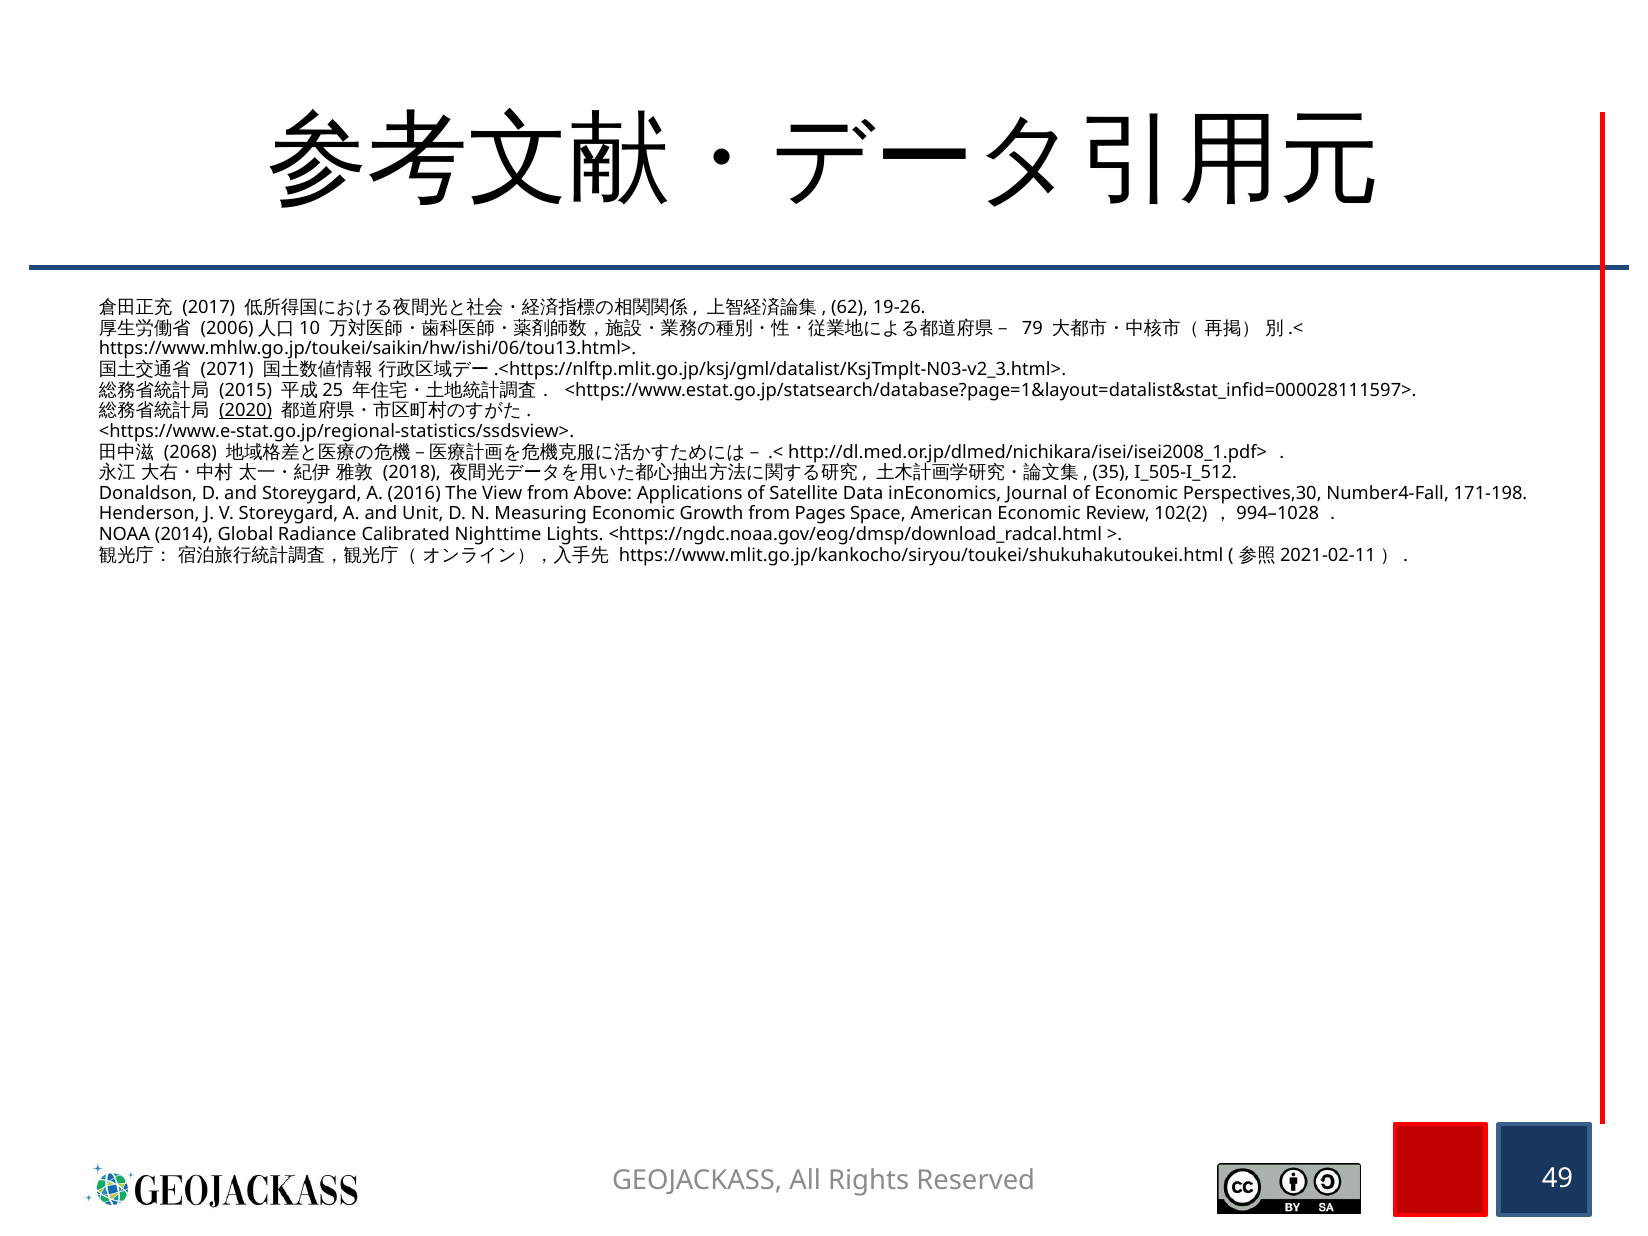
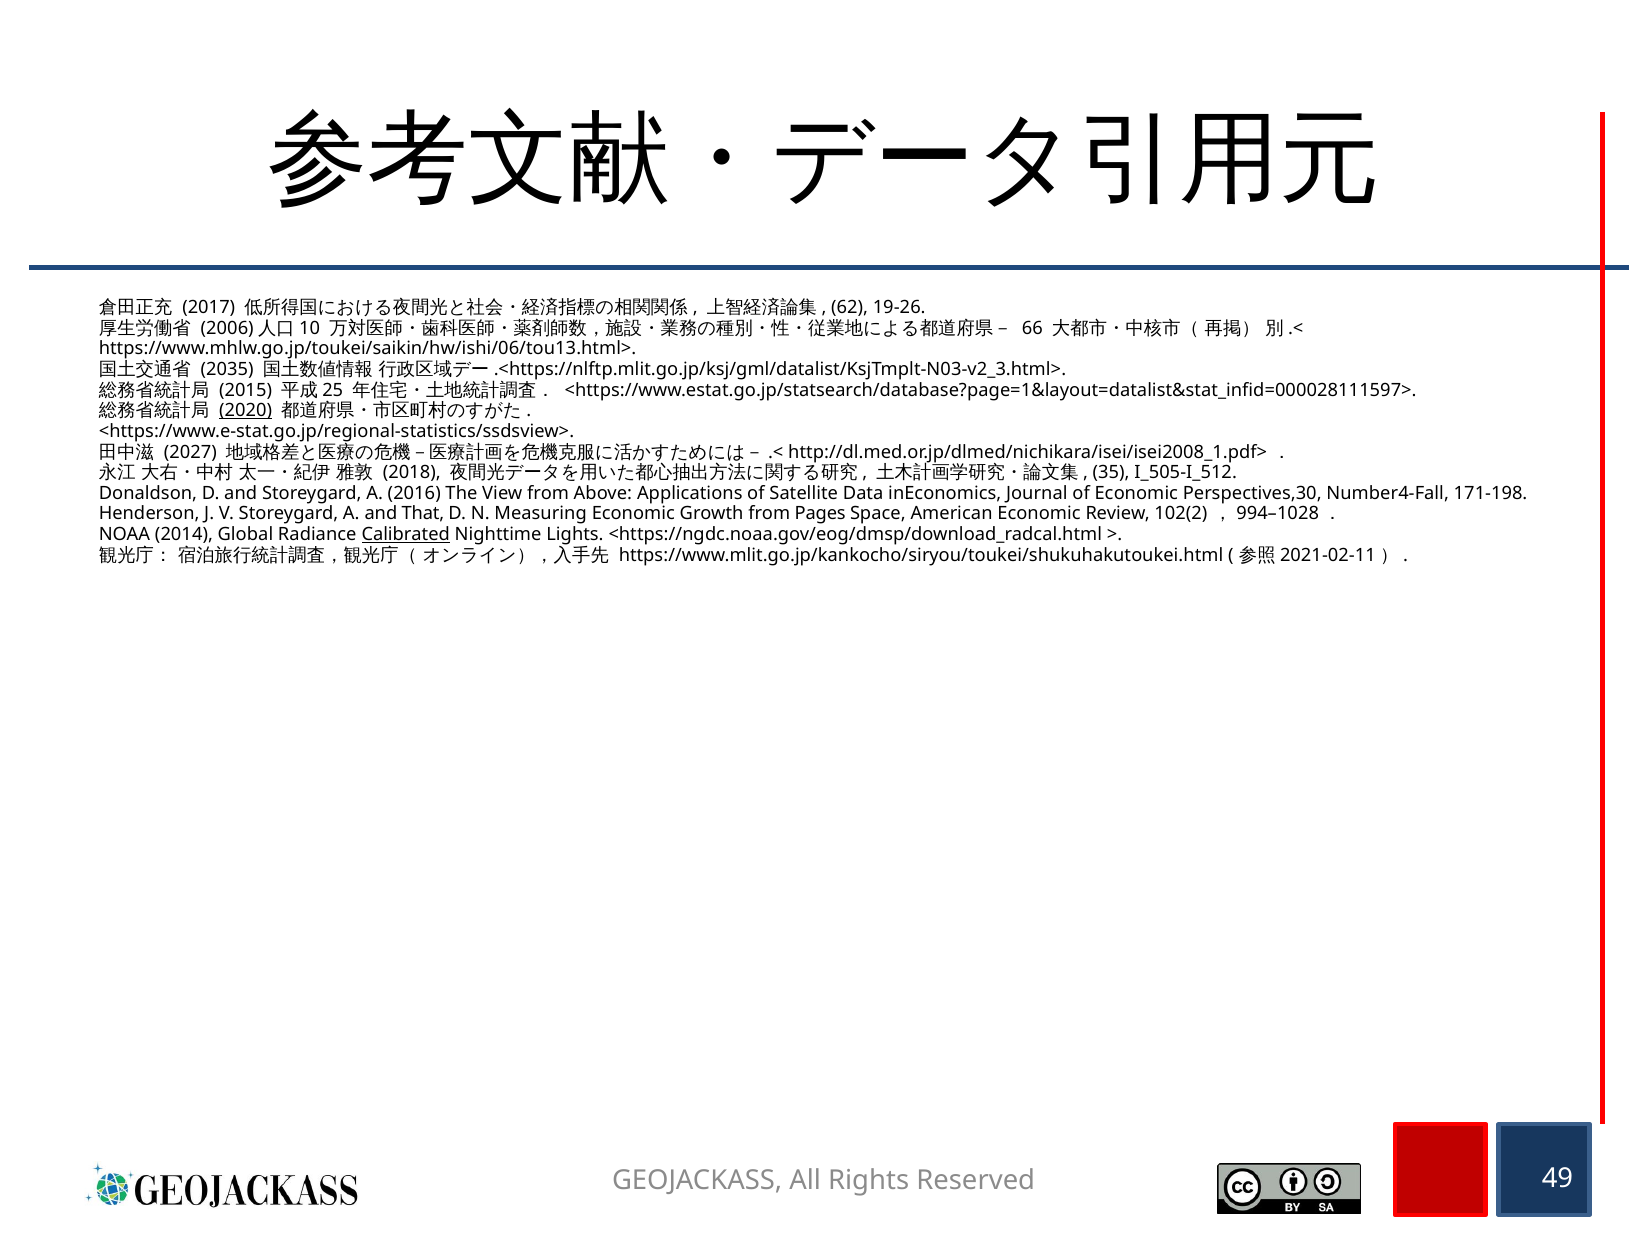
79: 79 -> 66 (1032, 328)
2071: 2071 -> 2035 (227, 369)
2068: 2068 -> 2027 (190, 452)
Unit: Unit -> That (423, 514)
Calibrated underline: none -> present (406, 535)
